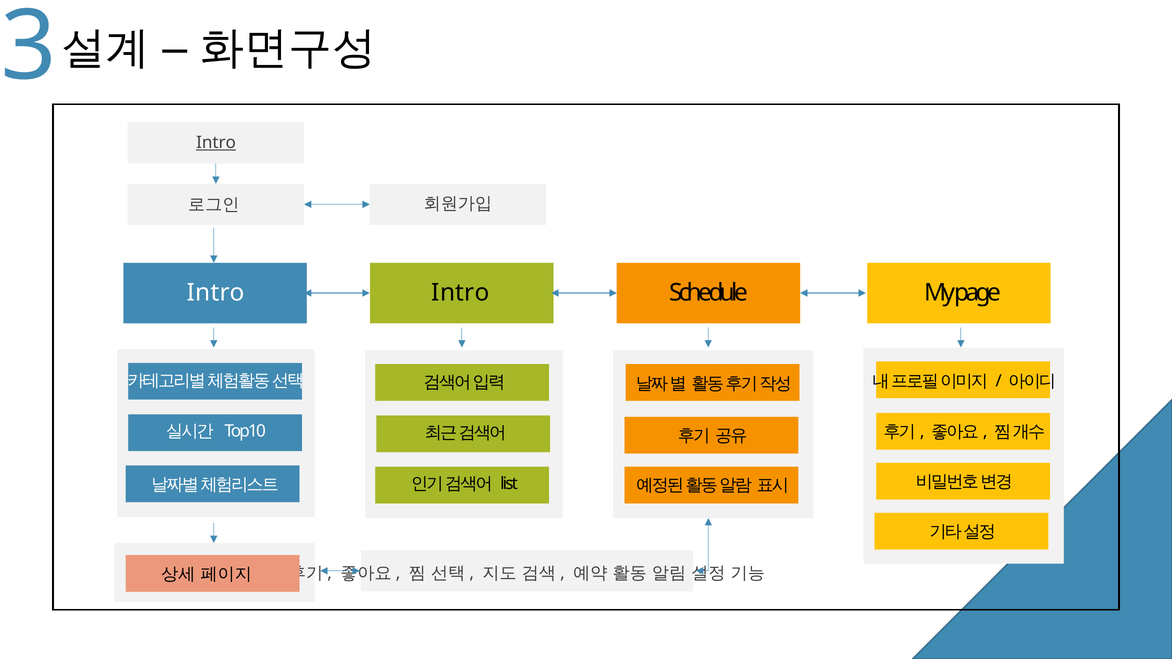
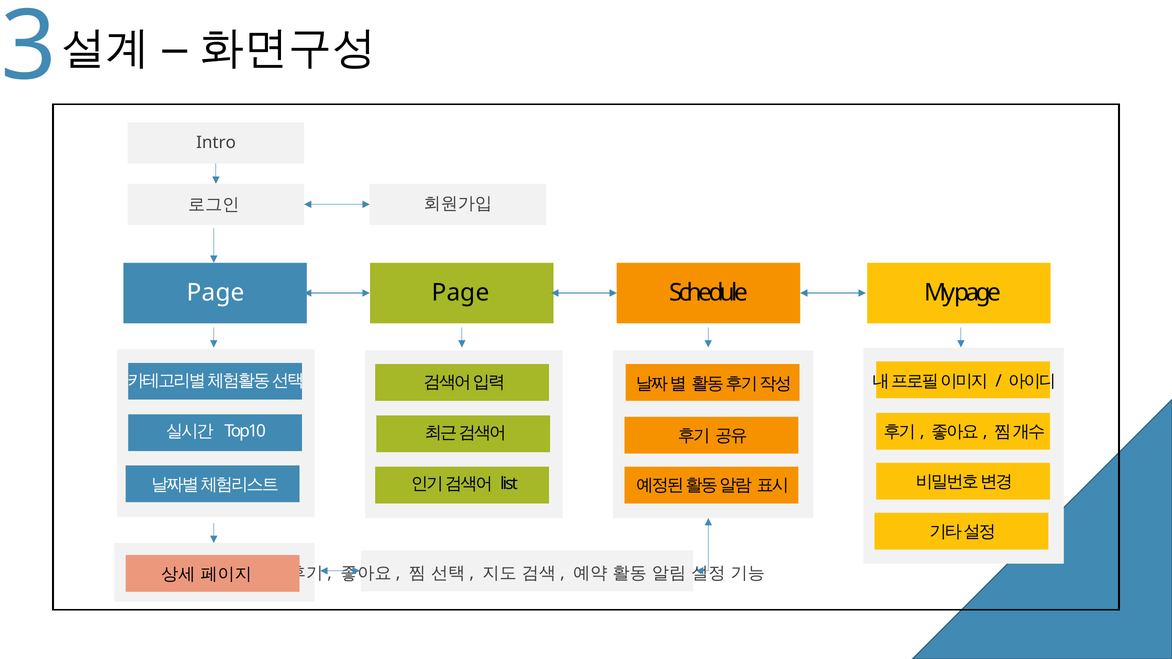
Intro underline: present -> none (216, 143)
Intro: Intro -> Page (216, 293)
Intro: Intro -> Page (461, 293)
